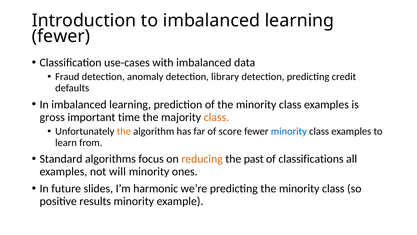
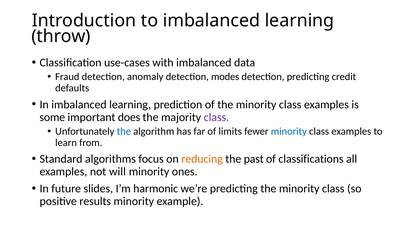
fewer: fewer -> throw (61, 36)
library: library -> modes (225, 77)
gross: gross -> some (52, 117)
time: time -> does (129, 117)
class colour: orange -> purple (216, 117)
the colour: orange -> blue (124, 131)
score: score -> limits (230, 131)
